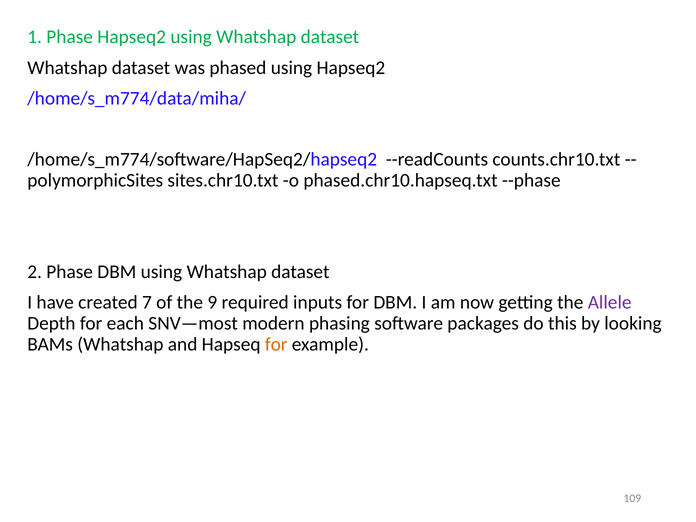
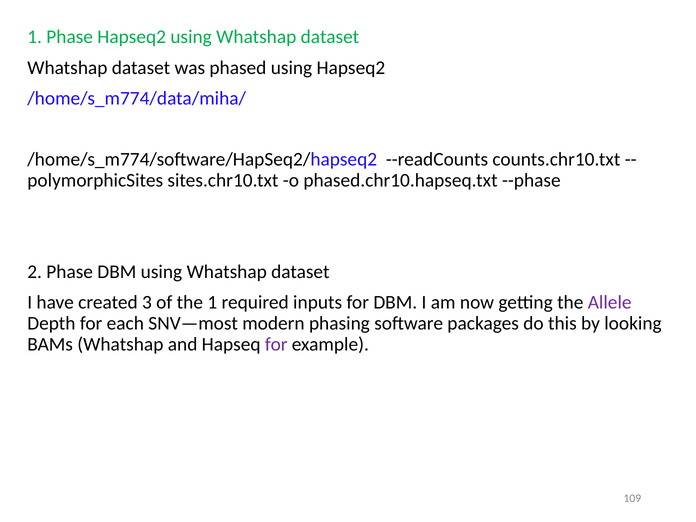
7: 7 -> 3 (147, 303)
the 9: 9 -> 1 (212, 303)
for colour: orange -> purple (276, 344)
